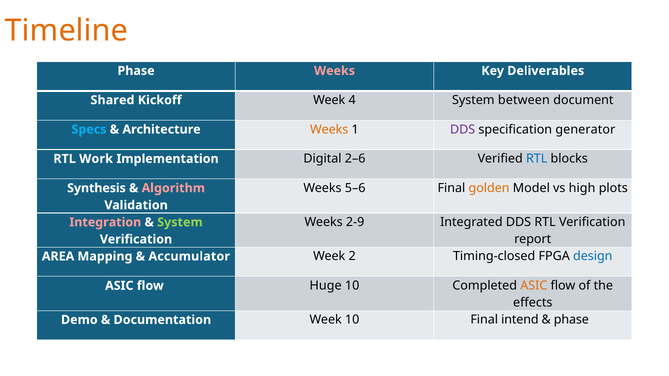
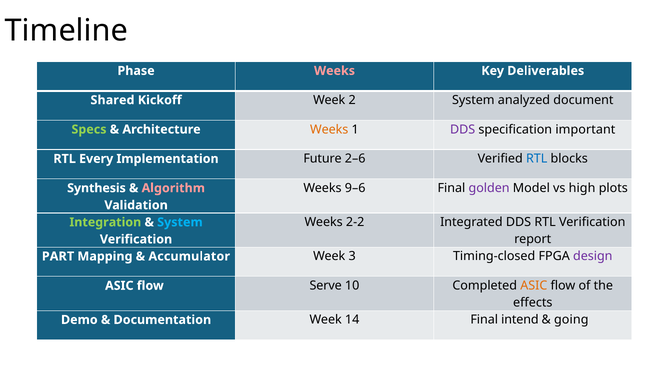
Timeline colour: orange -> black (66, 31)
4: 4 -> 2 (352, 100)
between: between -> analyzed (524, 100)
Specs colour: light blue -> light green (89, 130)
generator: generator -> important (585, 130)
Work: Work -> Every (96, 159)
Digital: Digital -> Future (323, 159)
5–6: 5–6 -> 9–6 (355, 188)
golden colour: orange -> purple (489, 188)
2-9: 2-9 -> 2-2 (355, 222)
Integration colour: pink -> light green (105, 222)
System colour: light green -> light blue (180, 222)
AREA: AREA -> PART (58, 257)
2: 2 -> 3 (352, 257)
design colour: blue -> purple (593, 257)
Huge: Huge -> Serve (326, 286)
Week 10: 10 -> 14 (352, 320)
phase: phase -> going (571, 320)
